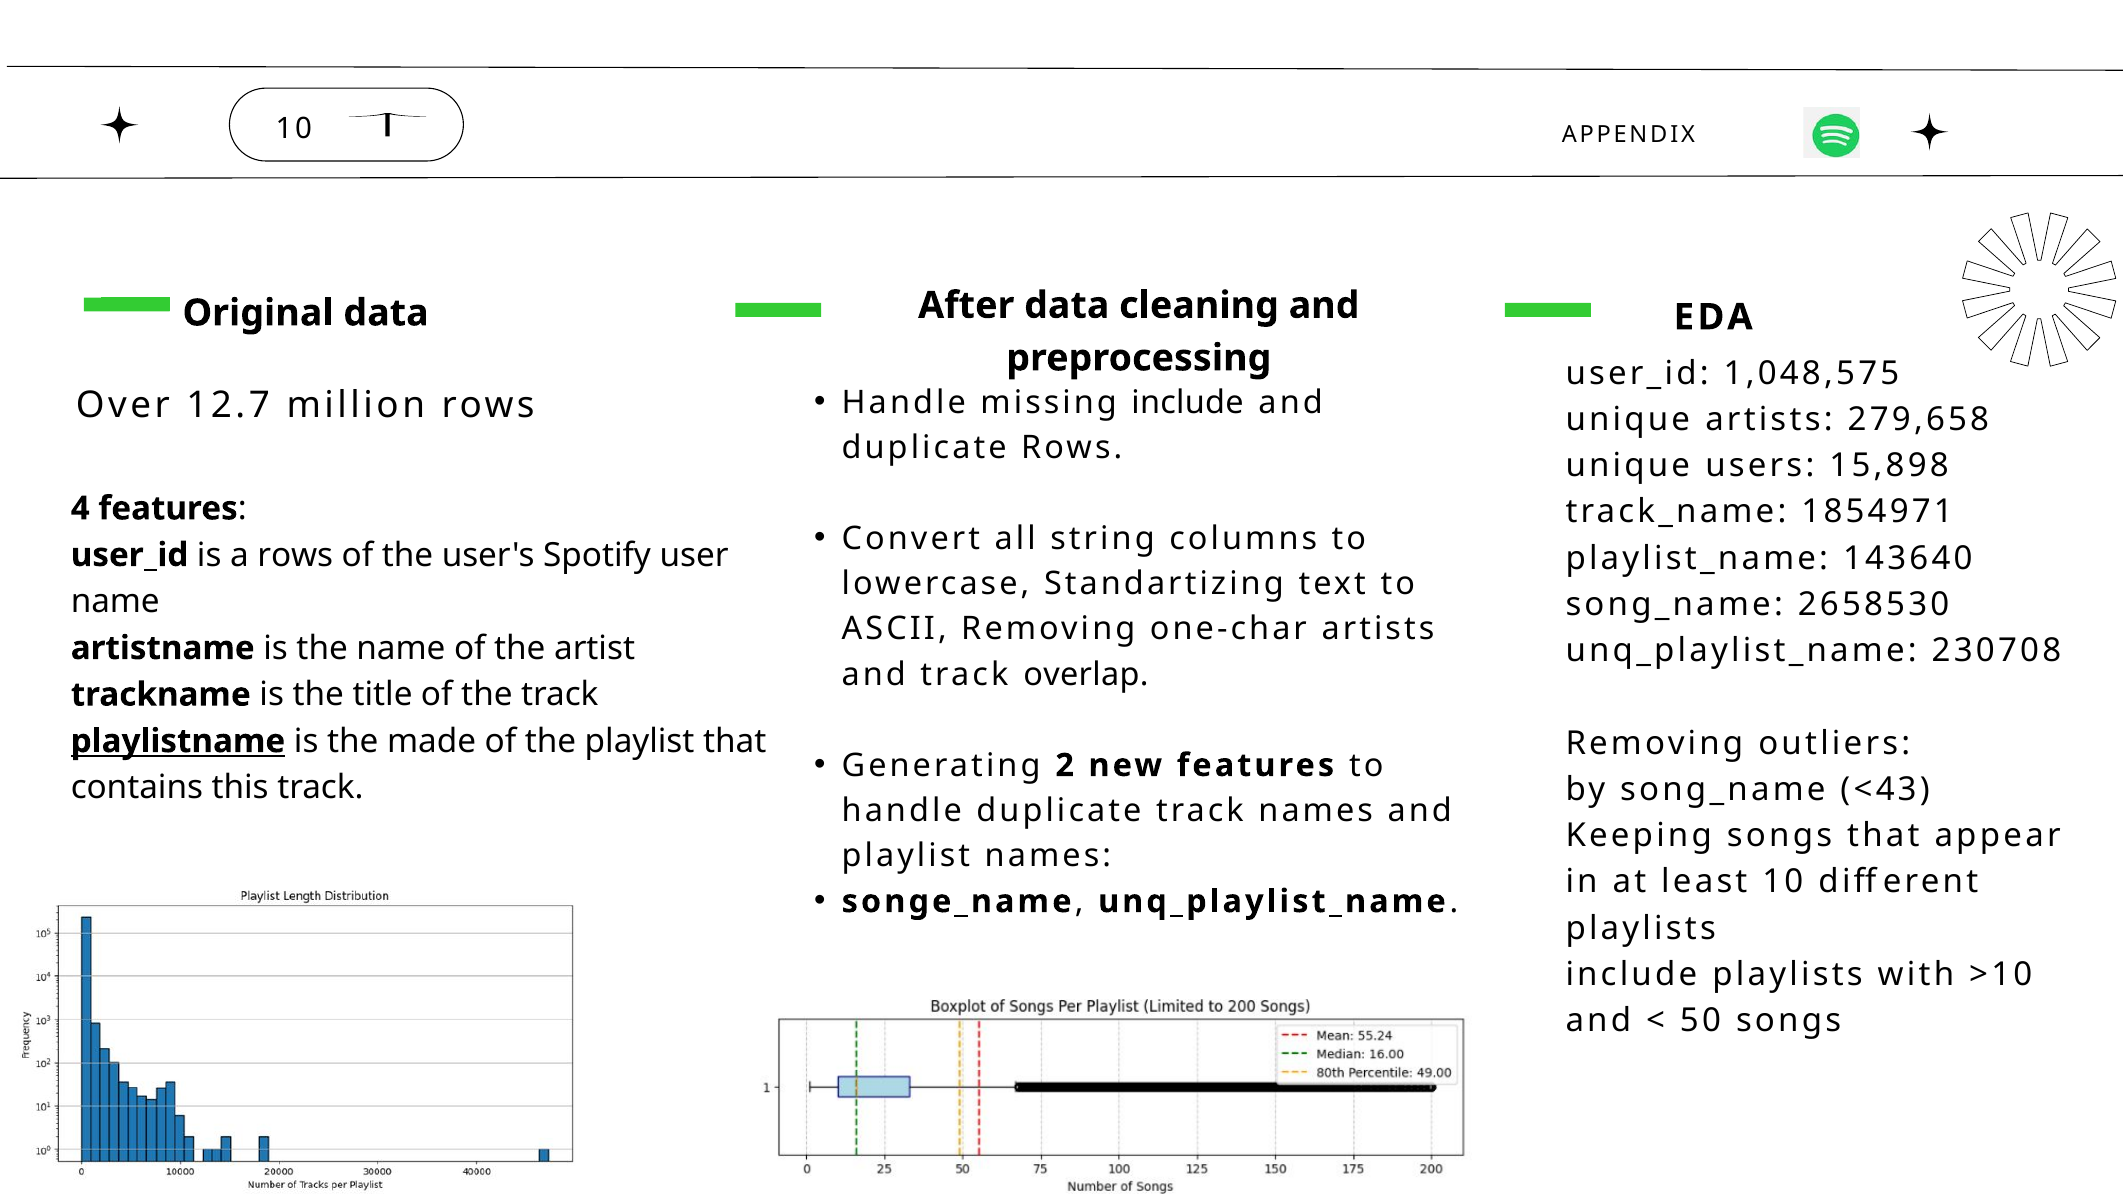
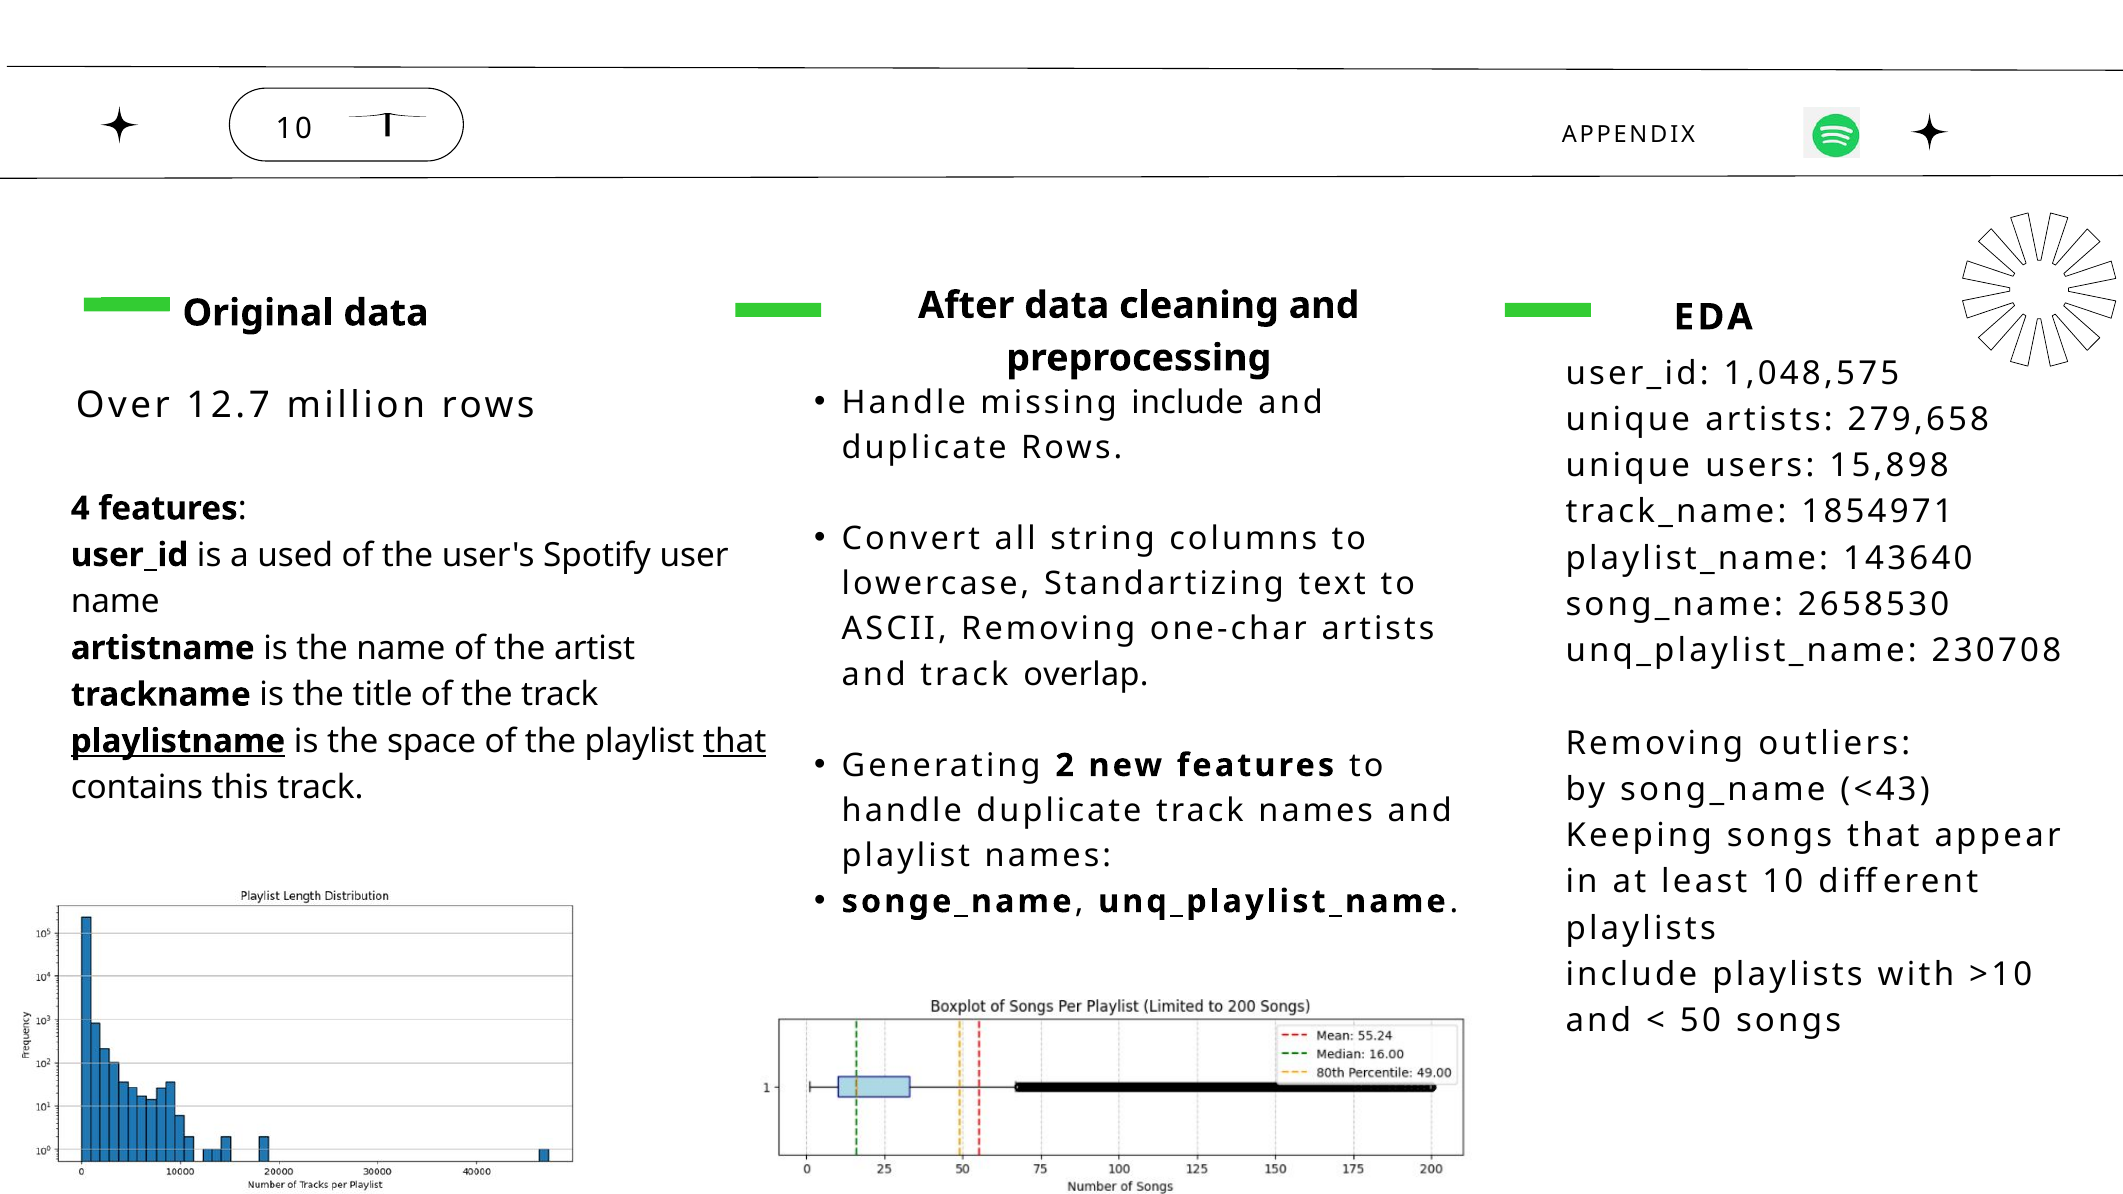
a rows: rows -> used (295, 555)
made: made -> space (432, 741)
that underline: none -> present (735, 741)
